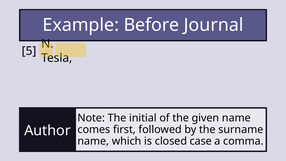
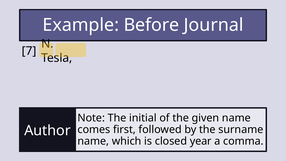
5: 5 -> 7 (29, 51)
case: case -> year (201, 141)
